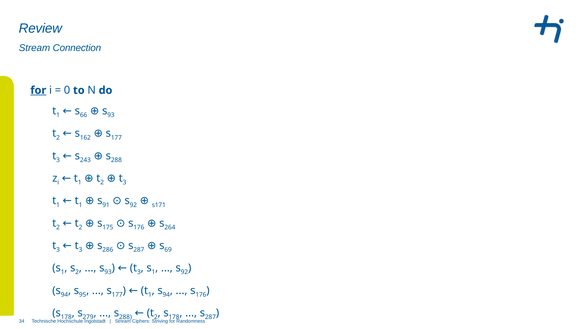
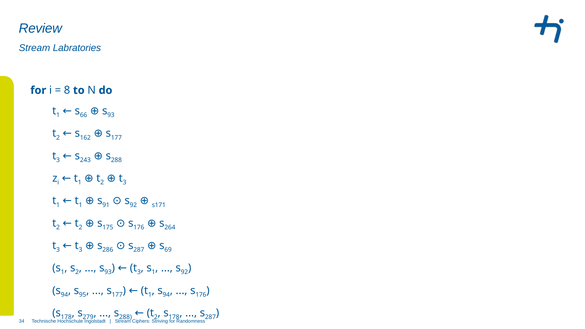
Connection: Connection -> Labratories (77, 48)
for underline: present -> none (38, 90)
0: 0 -> 8 (67, 90)
